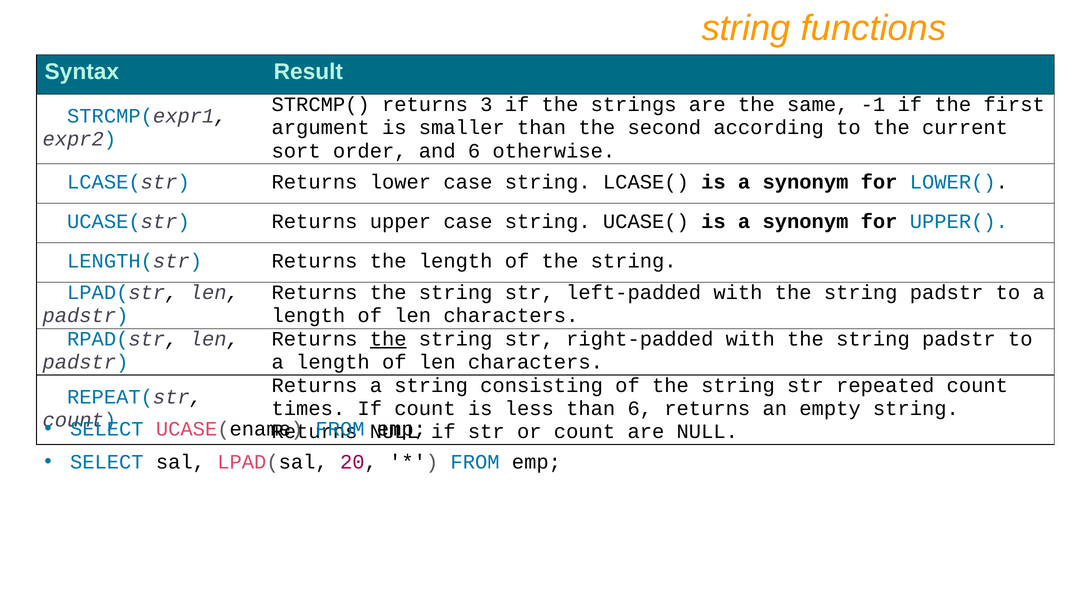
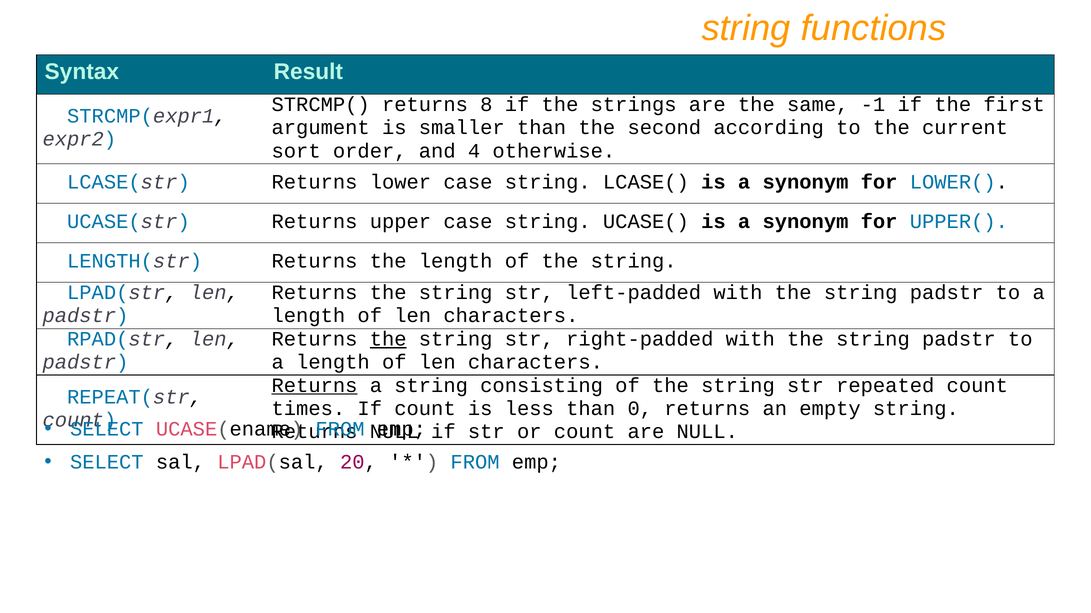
3: 3 -> 8 (486, 105)
and 6: 6 -> 4 (474, 151)
Returns underline: none -> present (315, 386)
than 6: 6 -> 0 (640, 409)
